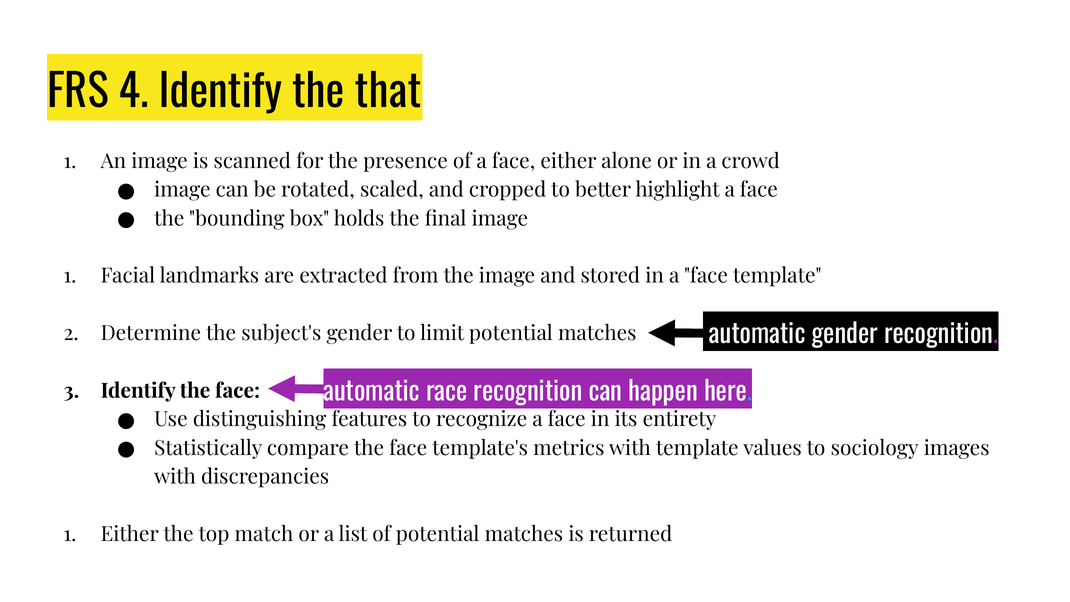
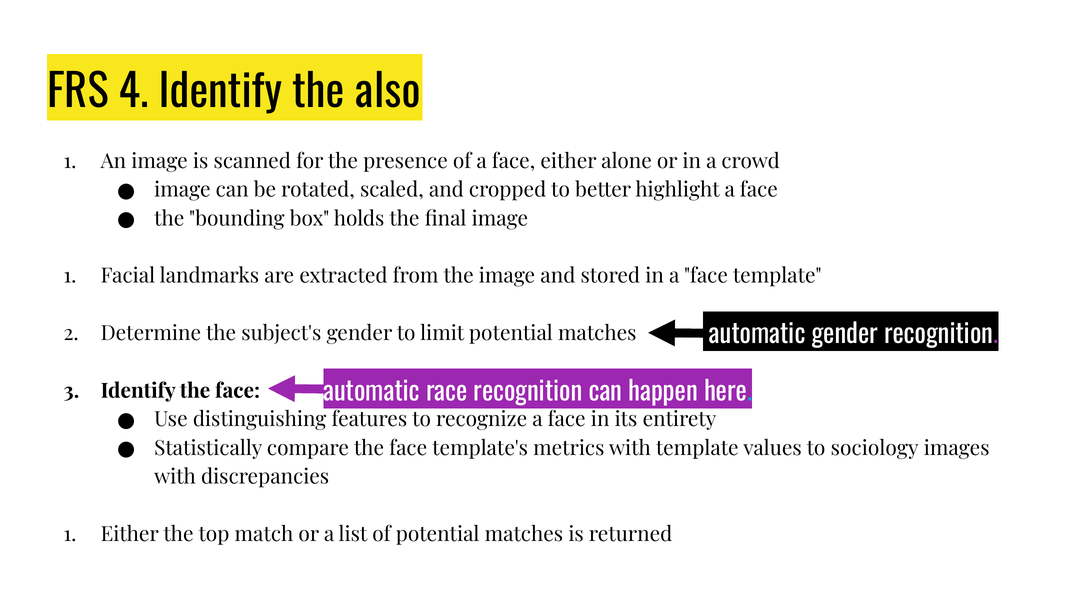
that: that -> also (388, 93)
